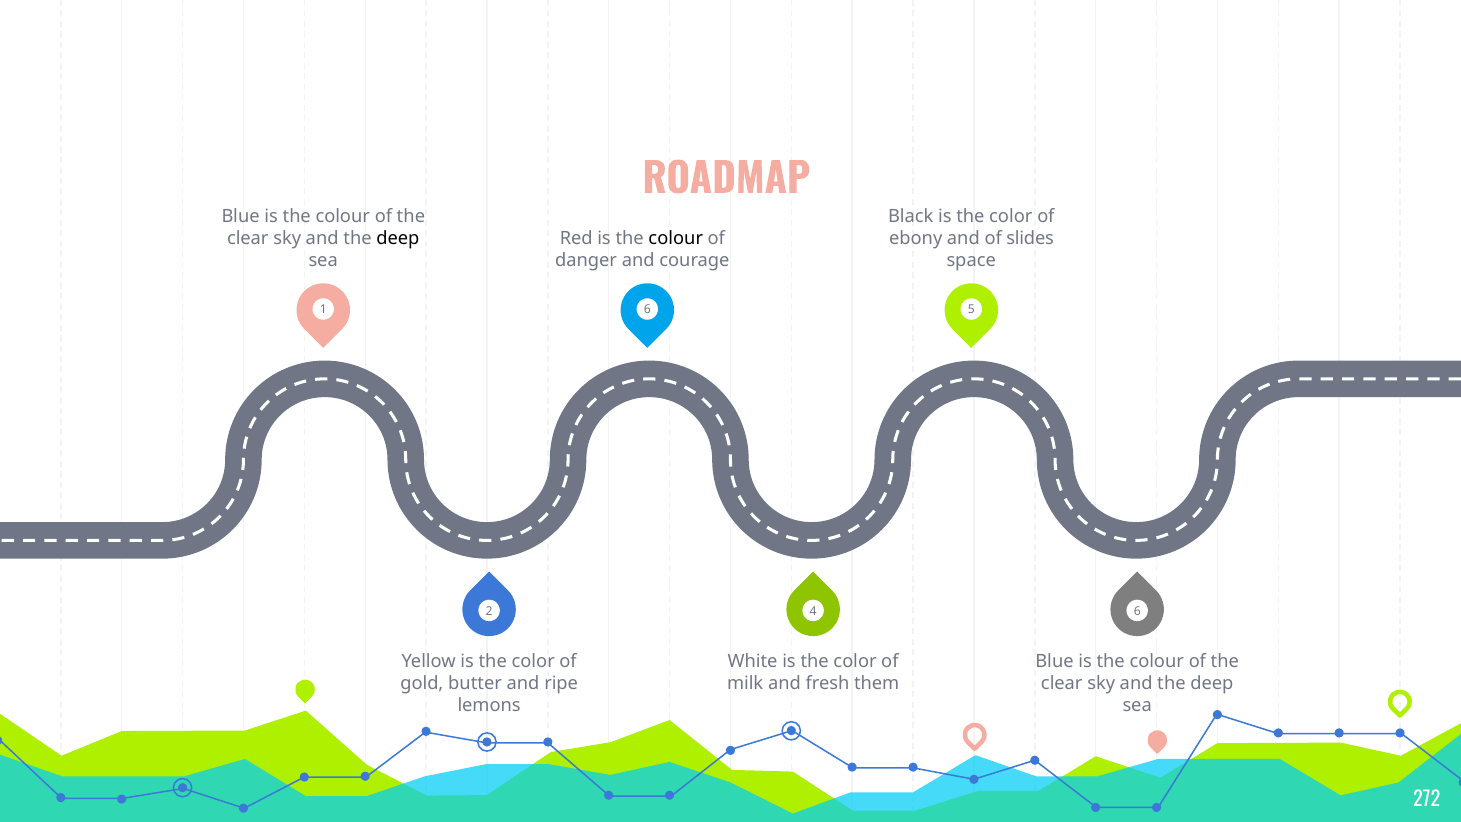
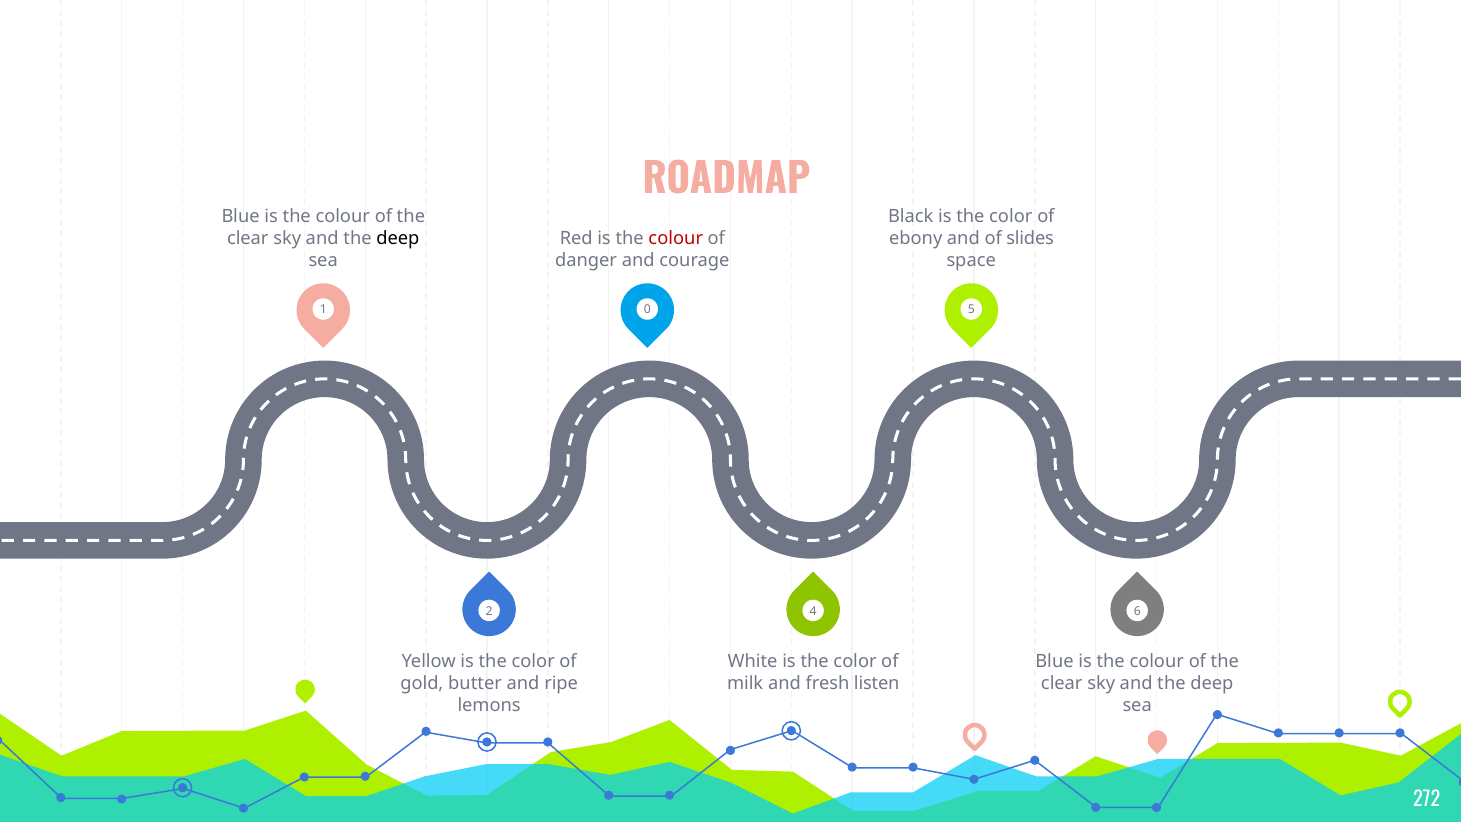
colour colour: black -> red (676, 238)
1 6: 6 -> 0 (647, 310)
them: them -> listen (877, 683)
